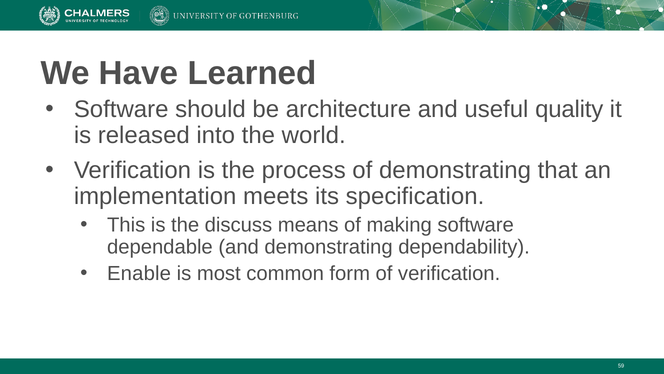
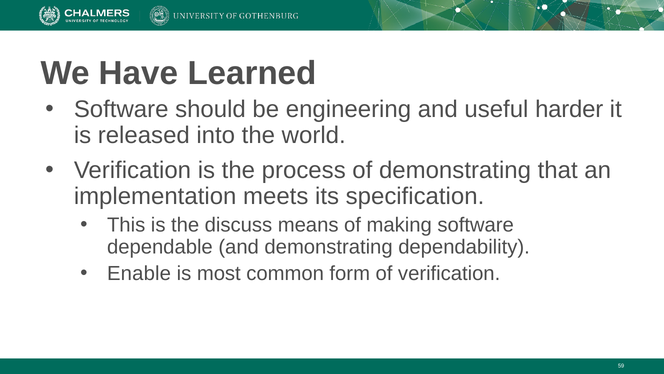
architecture: architecture -> engineering (348, 109)
quality: quality -> harder (569, 109)
